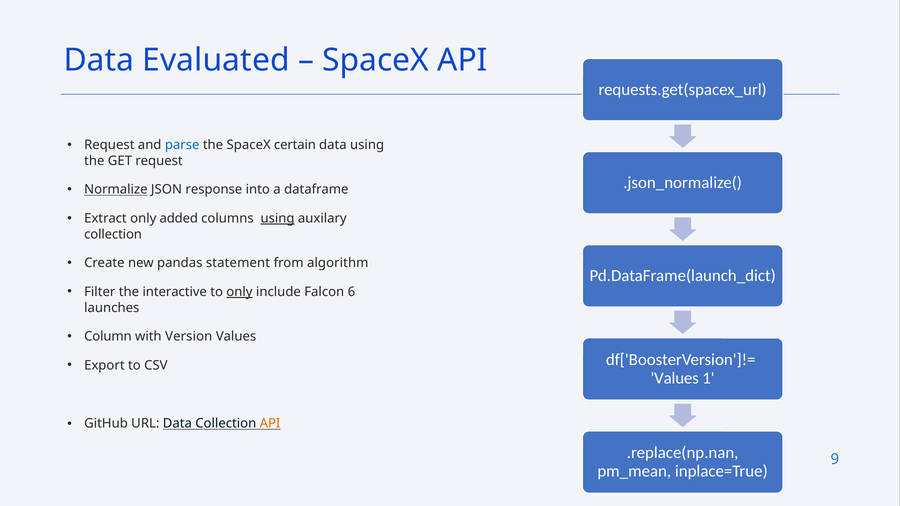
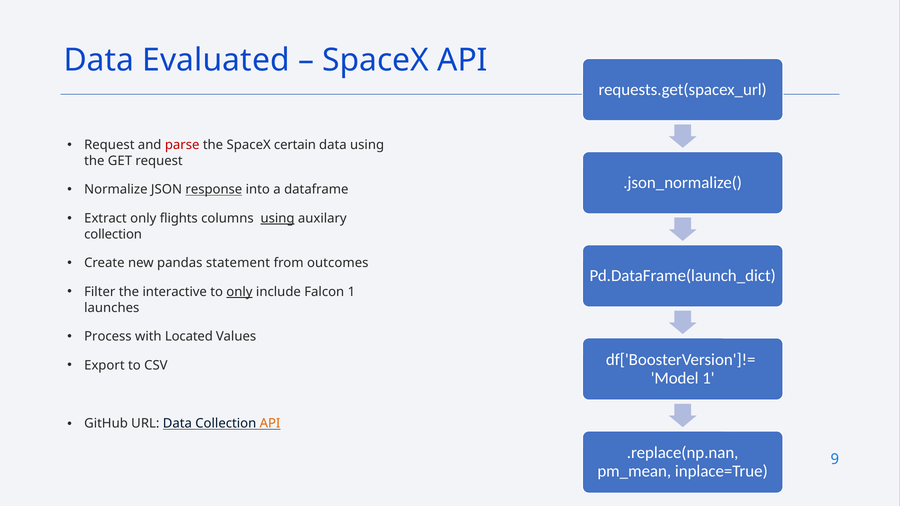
parse colour: blue -> red (182, 145)
Normalize underline: present -> none (116, 190)
response underline: none -> present (214, 190)
added: added -> flights (179, 219)
algorithm: algorithm -> outcomes (338, 263)
Falcon 6: 6 -> 1 (351, 292)
Column: Column -> Process (108, 337)
Version: Version -> Located (189, 337)
Values: Values -> Model (675, 378)
